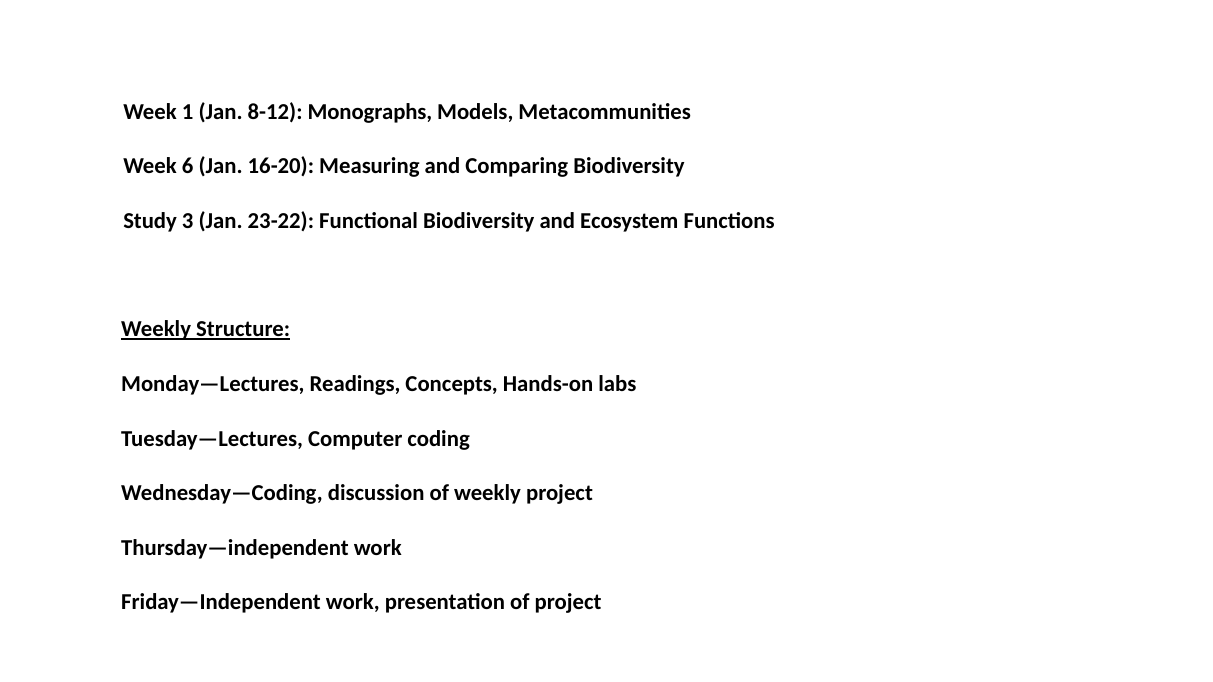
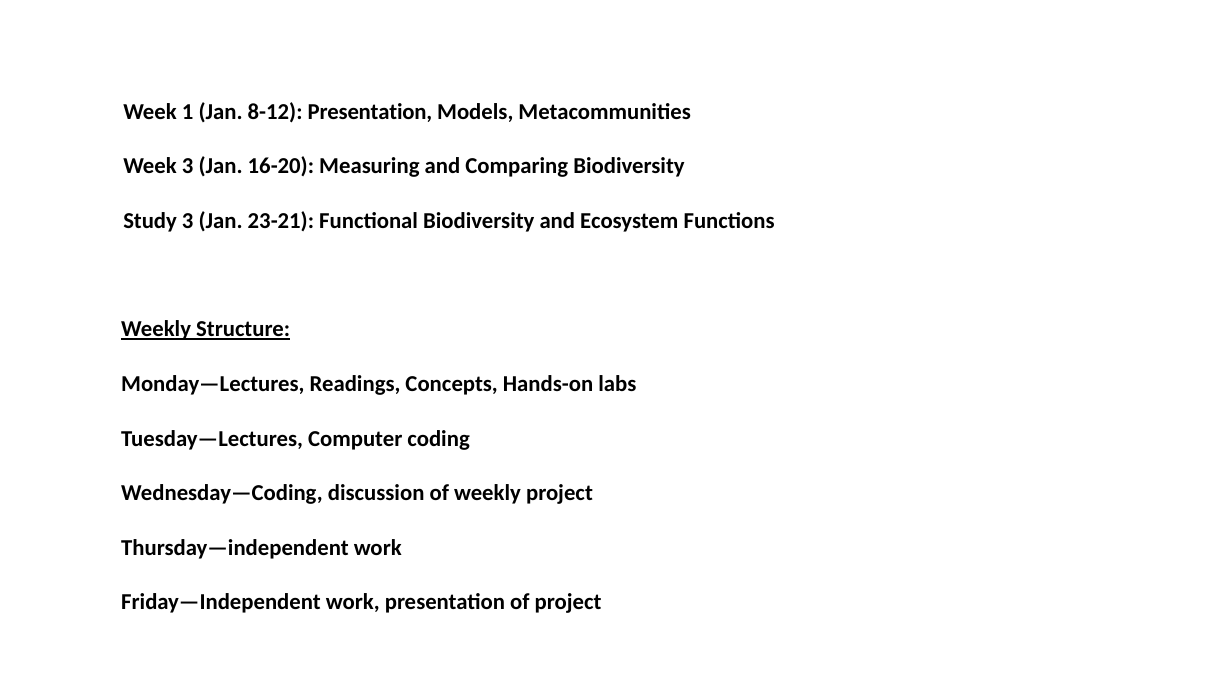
8-12 Monographs: Monographs -> Presentation (370, 112)
Week 6: 6 -> 3 (188, 167)
23-22: 23-22 -> 23-21 (281, 221)
